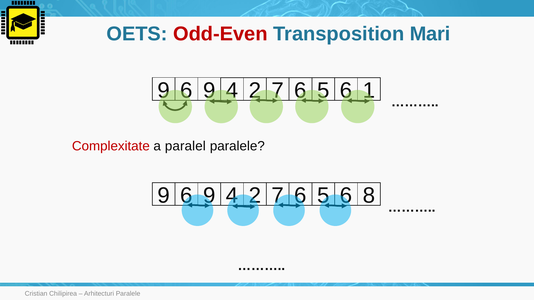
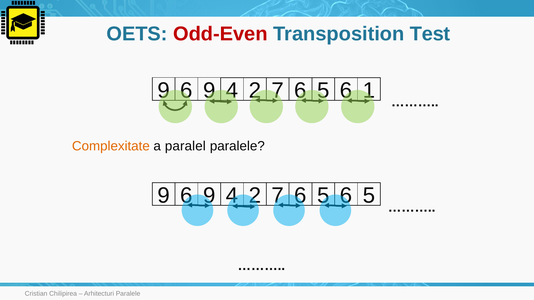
Mari: Mari -> Test (430, 34)
Complexitate colour: red -> orange (111, 146)
8: 8 -> 5 (369, 196)
